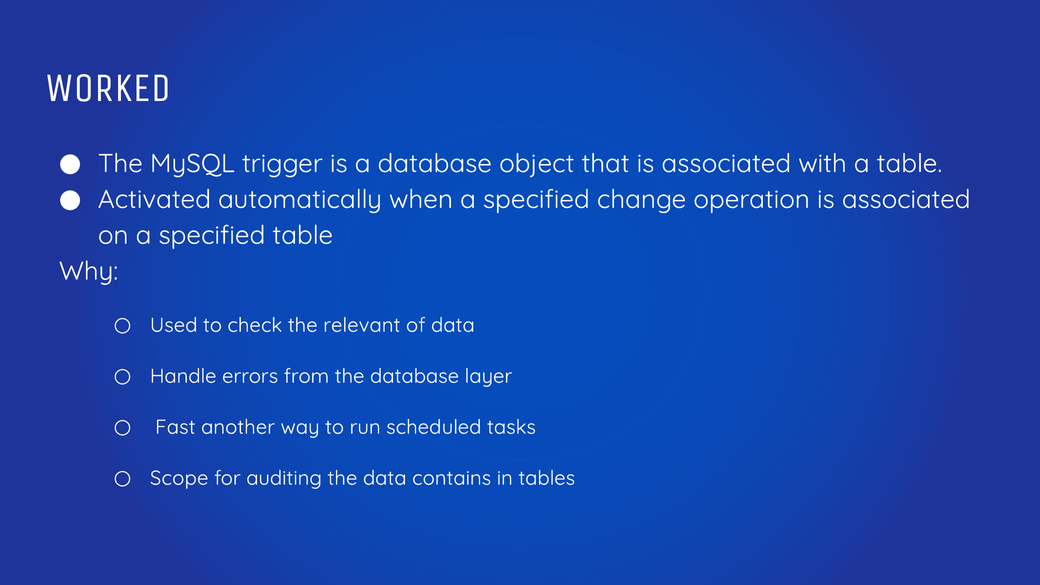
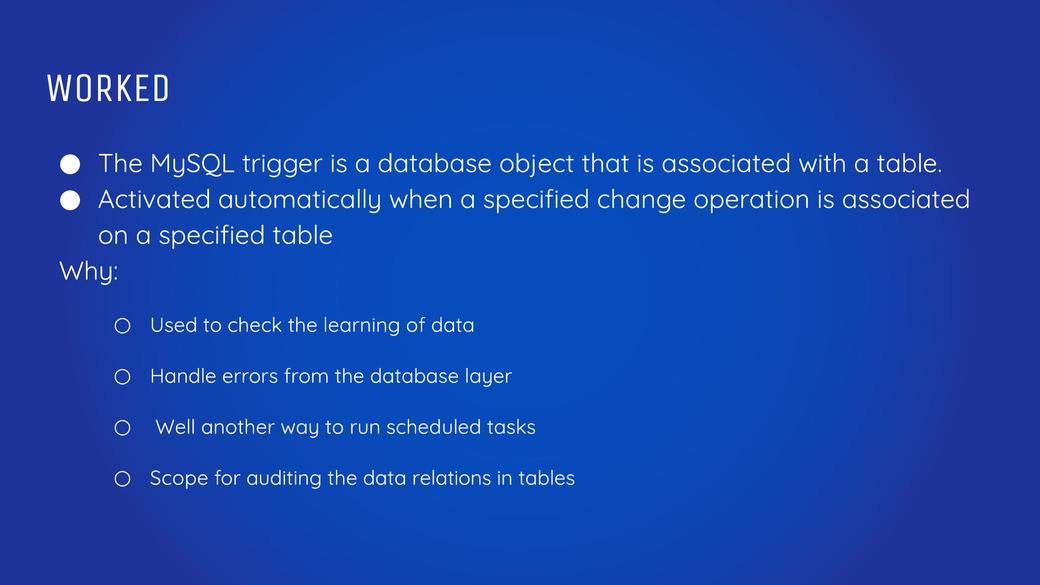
relevant: relevant -> learning (362, 325)
Fast: Fast -> Well (175, 427)
contains: contains -> relations (452, 478)
